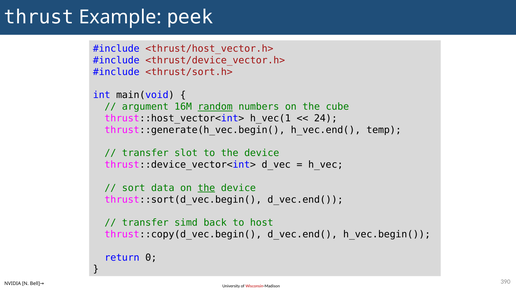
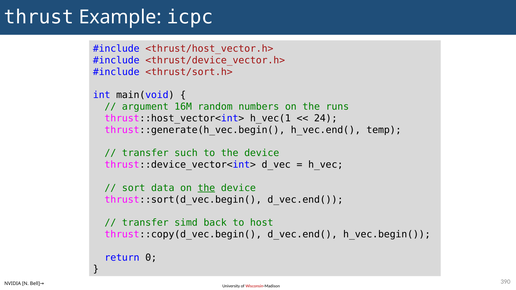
peek: peek -> icpc (190, 17)
random underline: present -> none (215, 107)
cube: cube -> runs (337, 107)
slot: slot -> such (186, 153)
